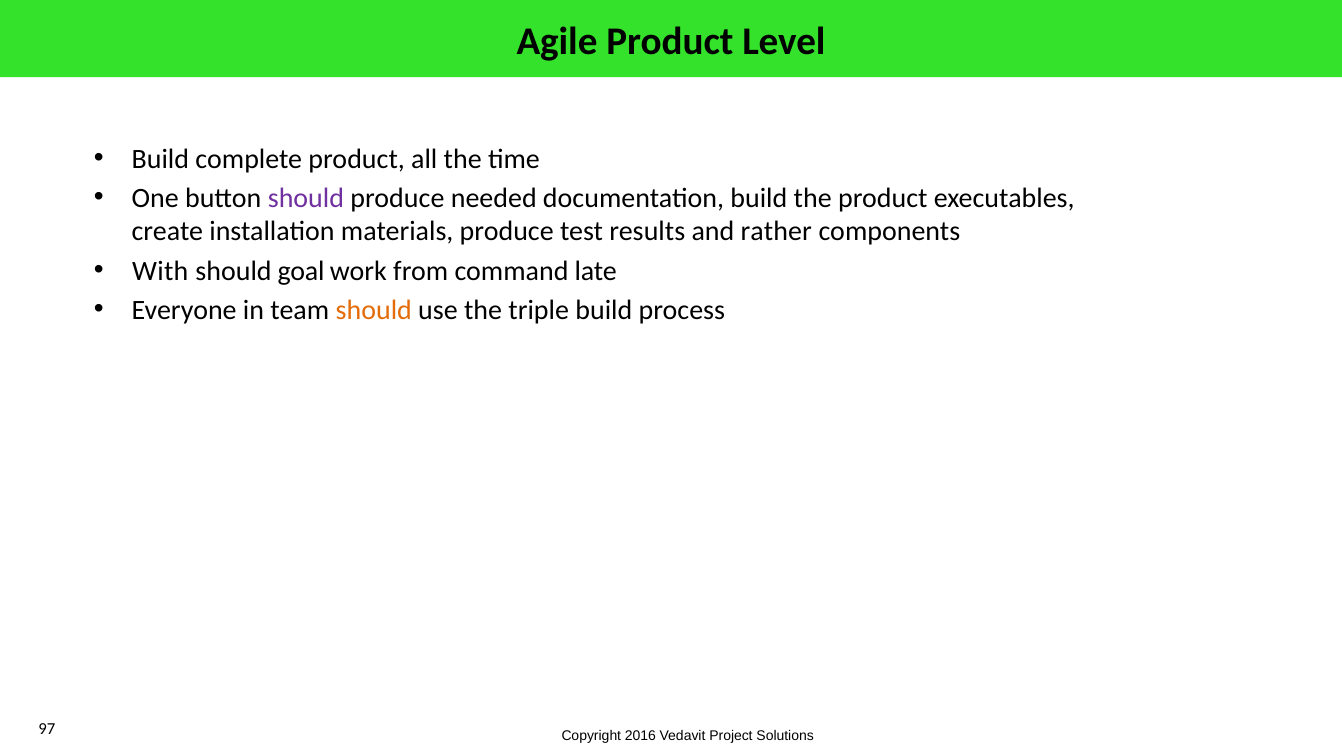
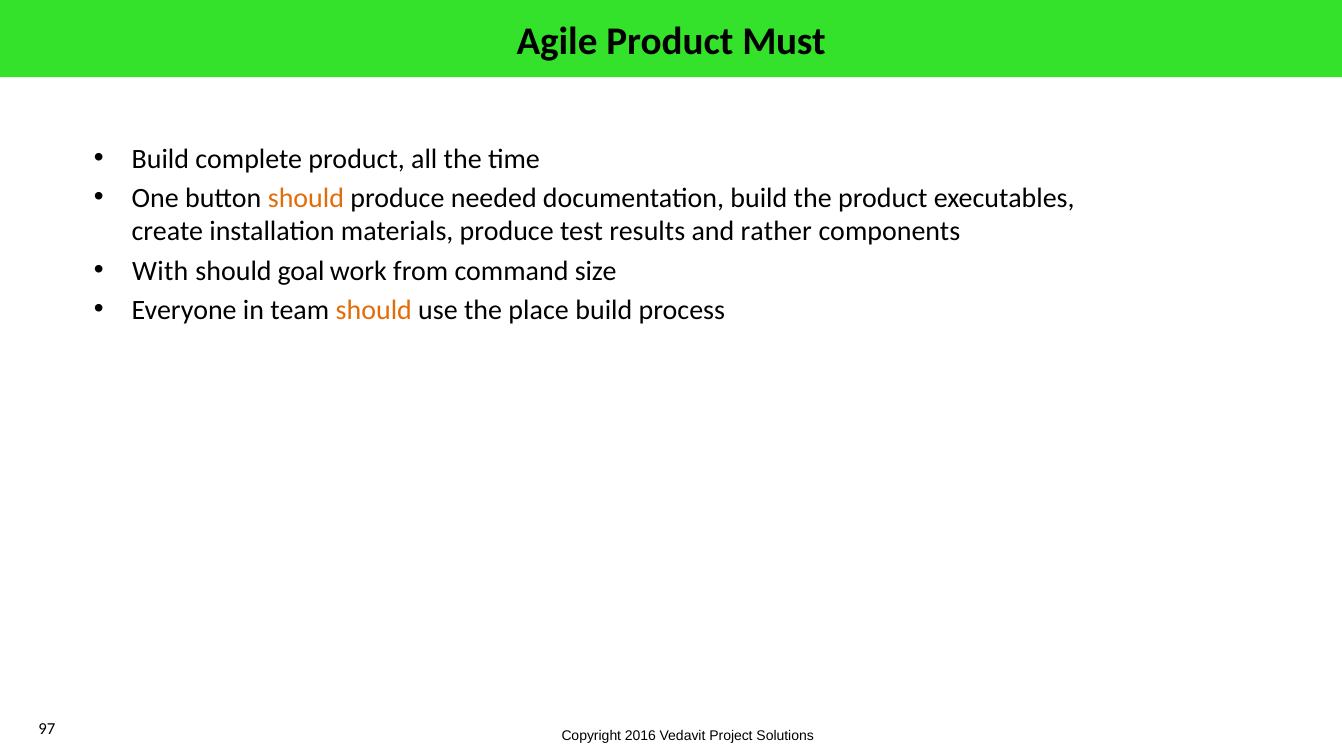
Level: Level -> Must (784, 41)
should colour: purple -> orange (306, 198)
late: late -> size (596, 271)
triple: triple -> place (539, 310)
